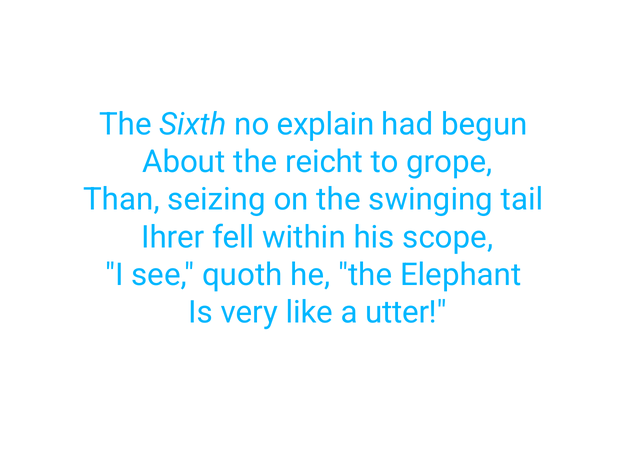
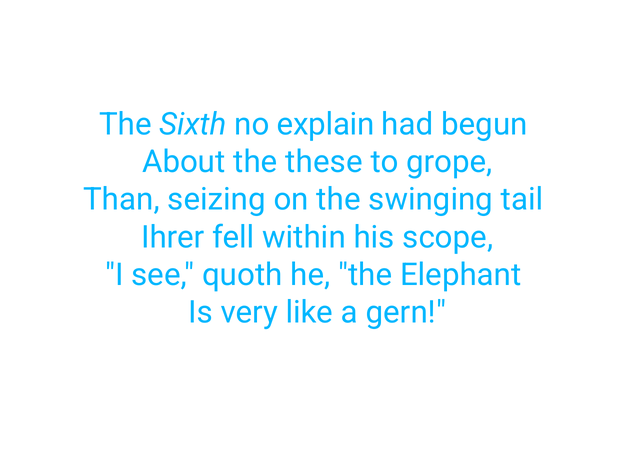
reicht: reicht -> these (324, 162)
utter: utter -> gern (406, 313)
